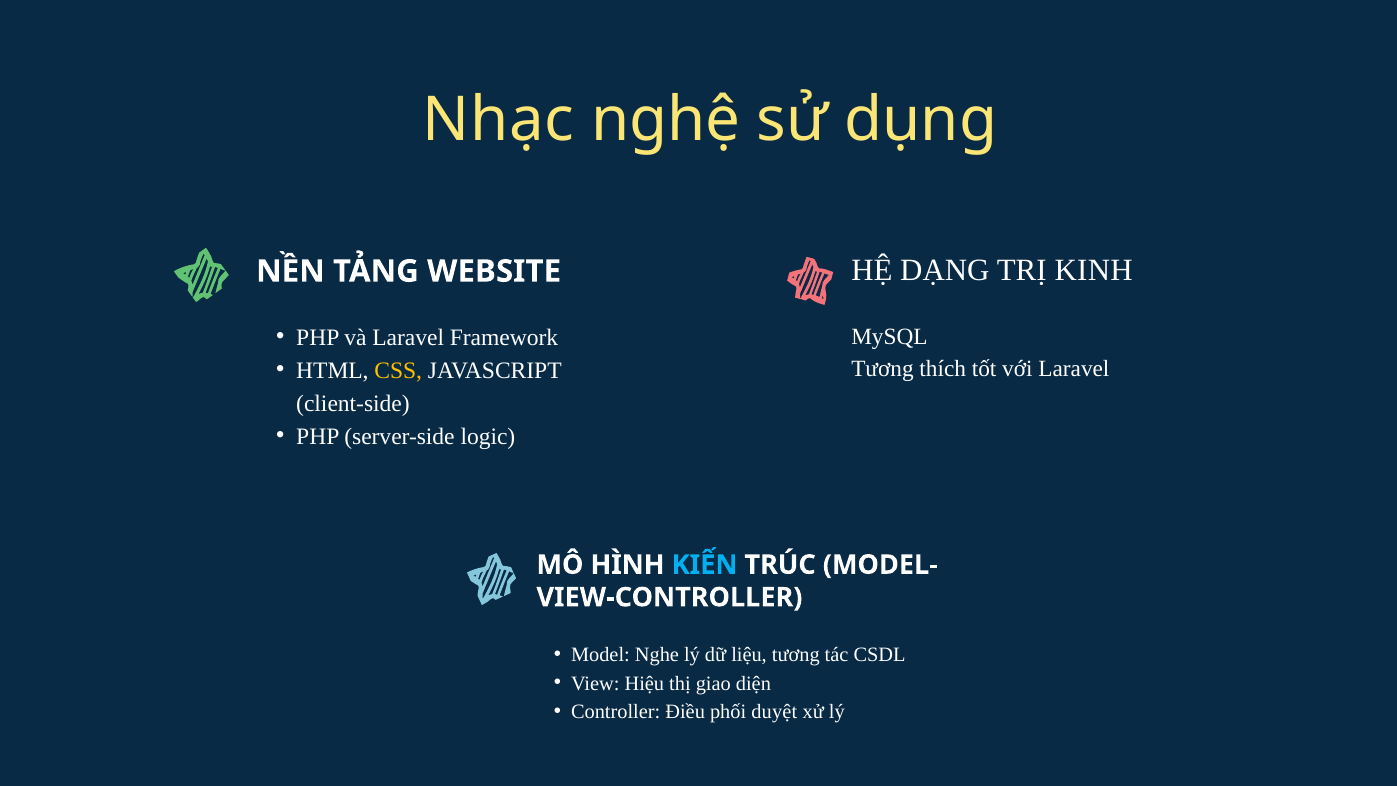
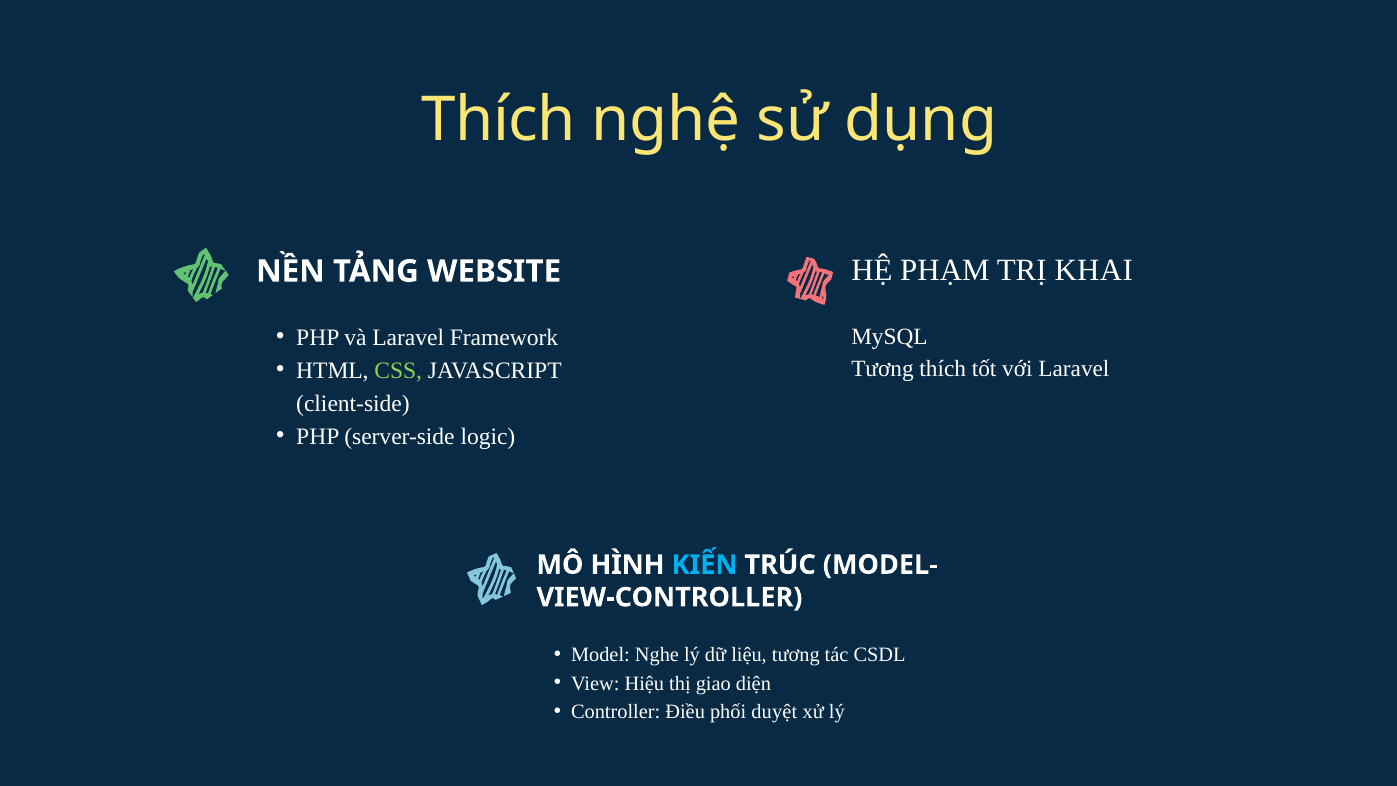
Nhạc: Nhạc -> Thích (499, 120)
DẠNG: DẠNG -> PHẠM (945, 270)
KINH: KINH -> KHAI (1094, 270)
CSS colour: yellow -> light green (398, 370)
